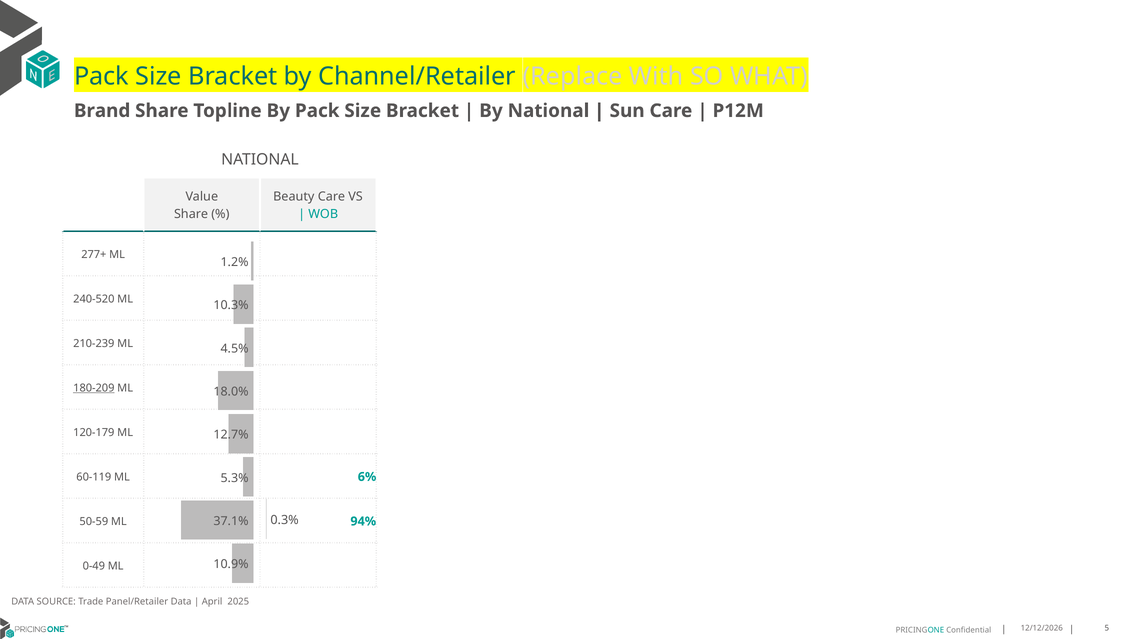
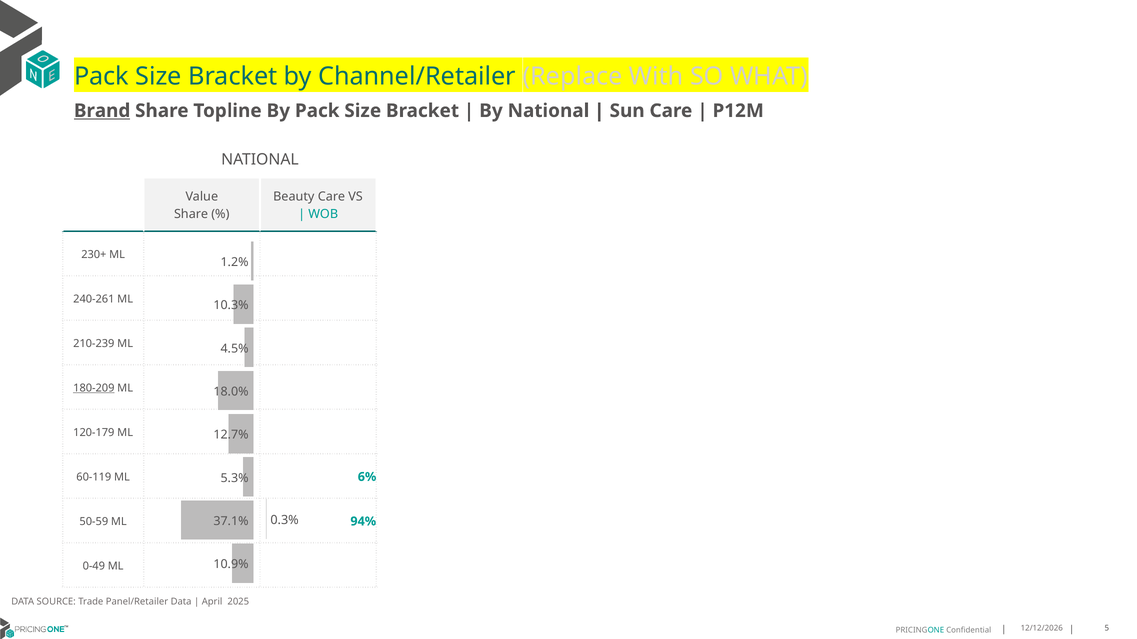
Brand underline: none -> present (102, 111)
277+: 277+ -> 230+ (94, 255)
240-520: 240-520 -> 240-261 (94, 299)
